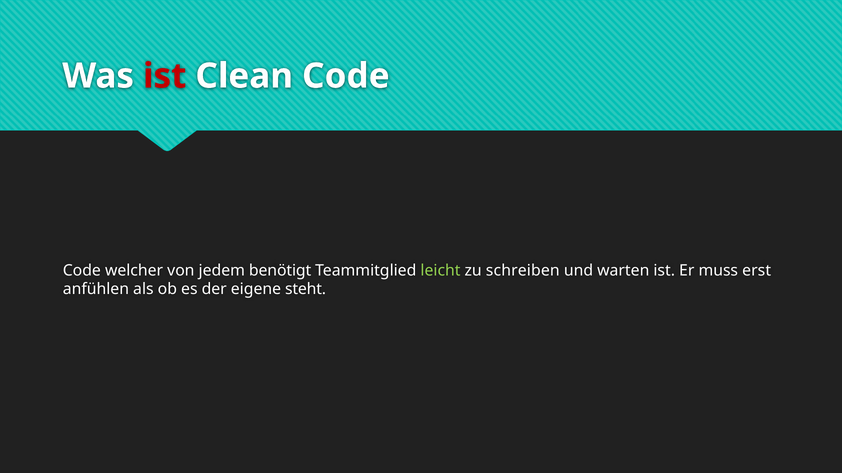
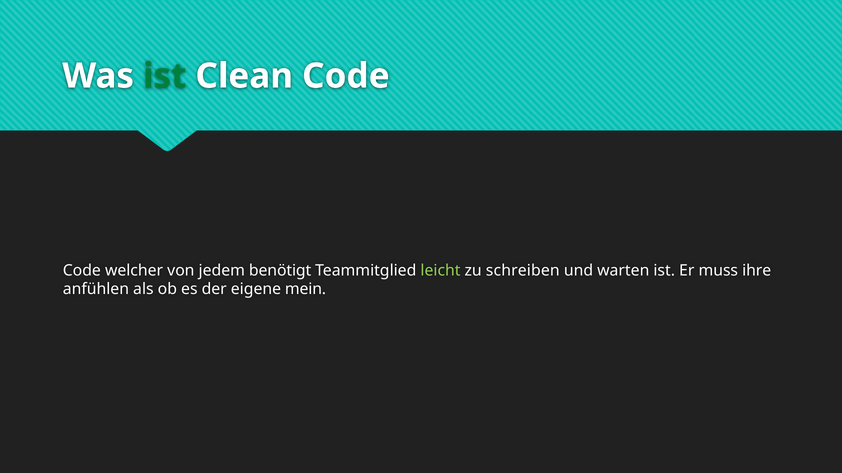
ist colour: red -> green (165, 76)
erst: erst -> ihre (757, 271)
steht: steht -> mein (306, 290)
